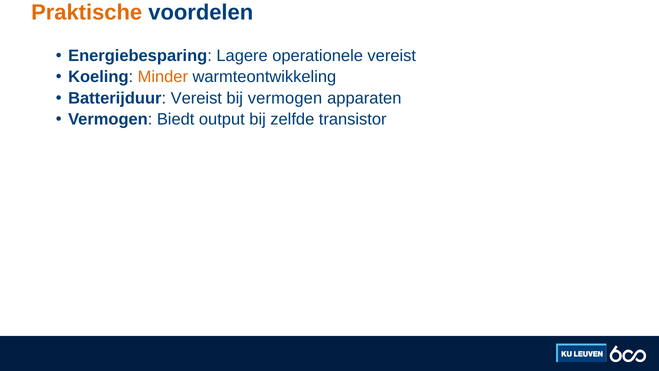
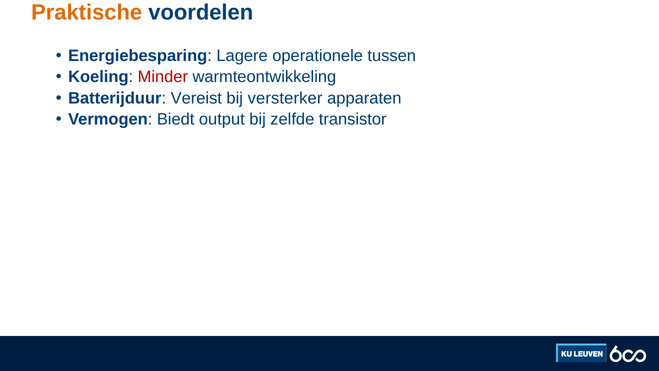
operationele vereist: vereist -> tussen (392, 56)
Minder colour: orange -> red (163, 77)
bij vermogen: vermogen -> versterker (285, 98)
